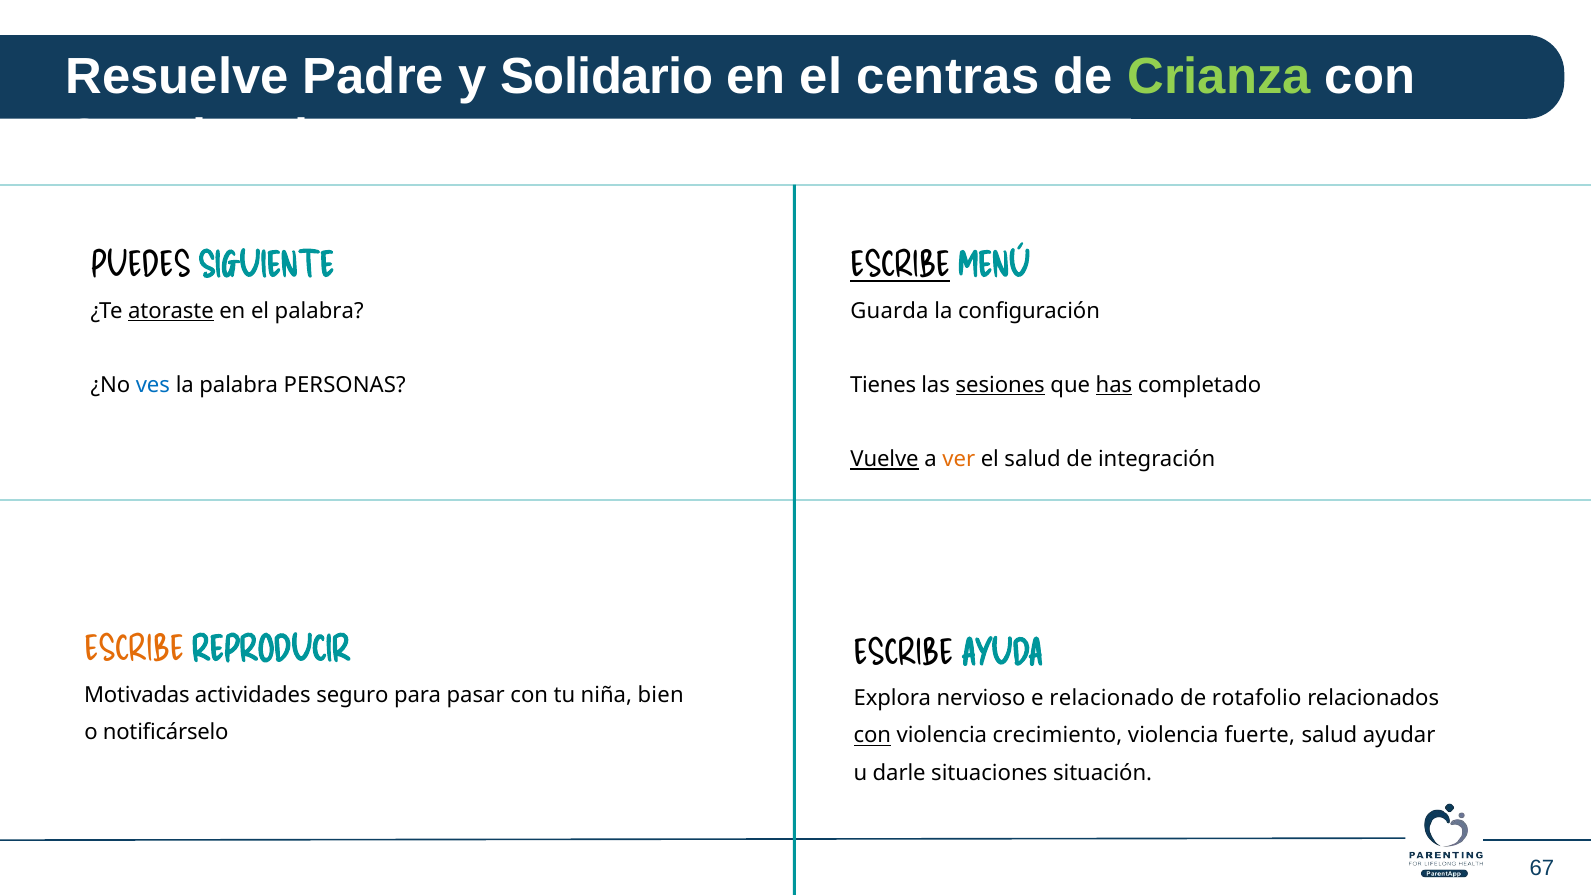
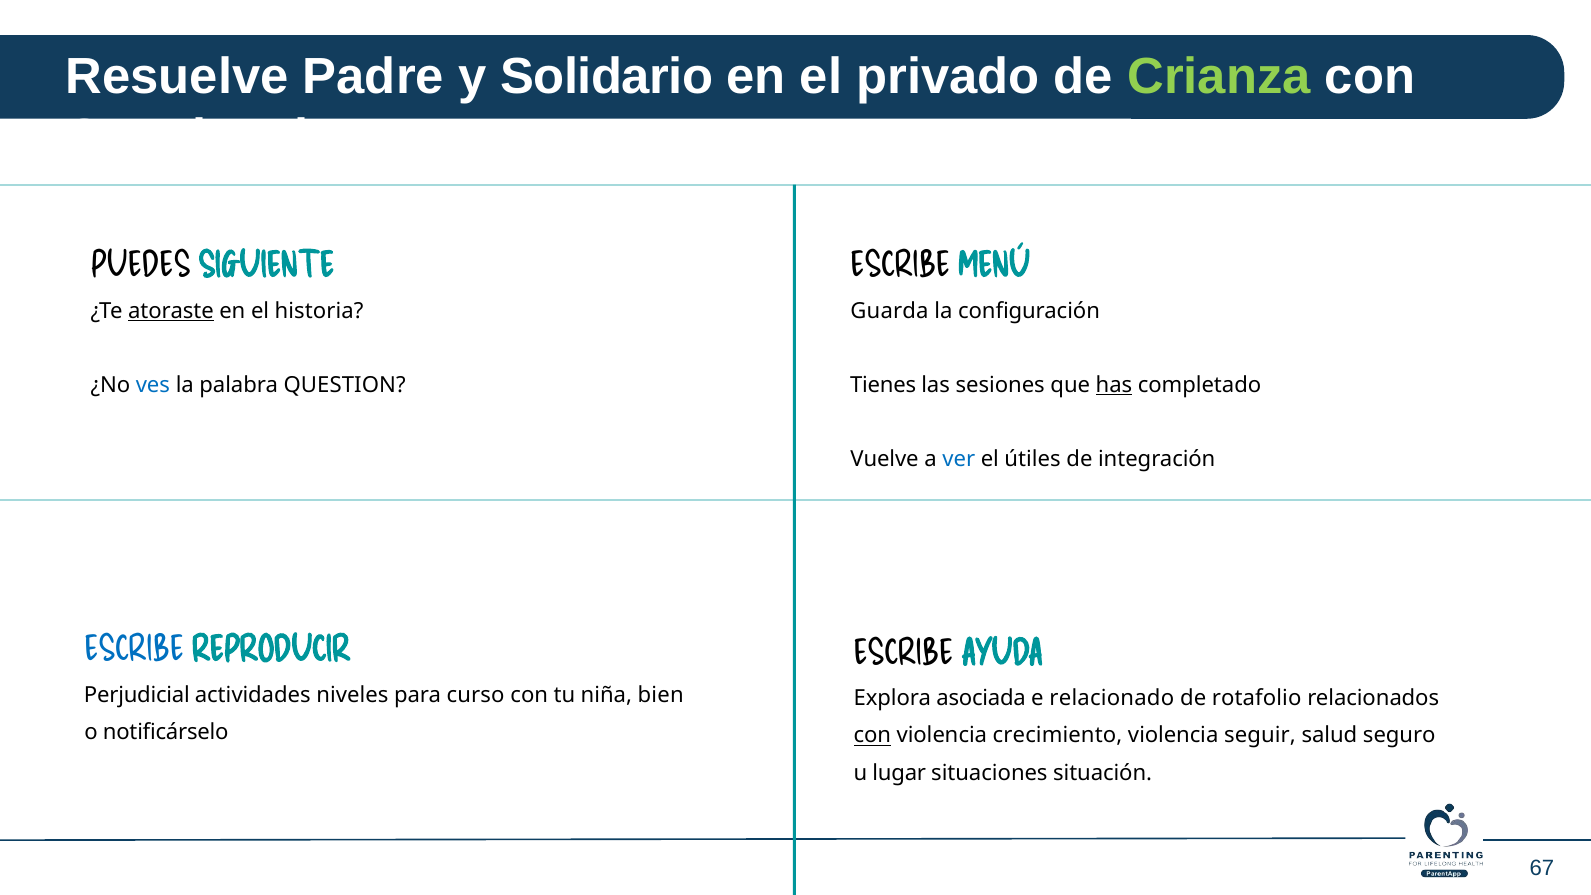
centras: centras -> privado (948, 76)
ESCRIBE underline: present -> none (900, 266)
el palabra: palabra -> historia (319, 311)
PERSONAS: PERSONAS -> QUESTION (345, 385)
sesiones underline: present -> none (1000, 385)
Vuelve underline: present -> none (885, 459)
ver colour: orange -> blue (959, 459)
el salud: salud -> útiles (1033, 459)
ESCRIBE colour: orange -> blue (134, 650)
Motivadas: Motivadas -> Perjudicial (137, 695)
seguro: seguro -> niveles (352, 695)
pasar: pasar -> curso (476, 695)
nervioso: nervioso -> asociada (981, 699)
fuerte: fuerte -> seguir (1260, 736)
ayudar: ayudar -> seguro (1399, 736)
darle: darle -> lugar (899, 773)
